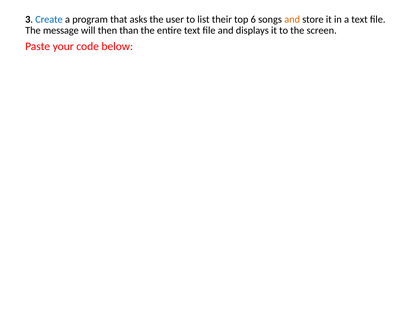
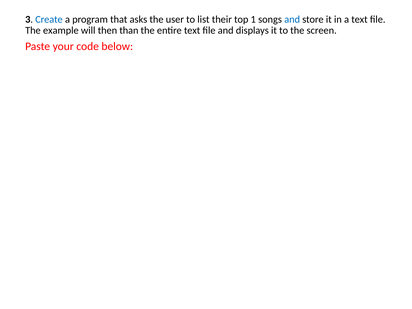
6: 6 -> 1 (253, 19)
and colour: orange -> blue (292, 19)
message: message -> example (61, 30)
